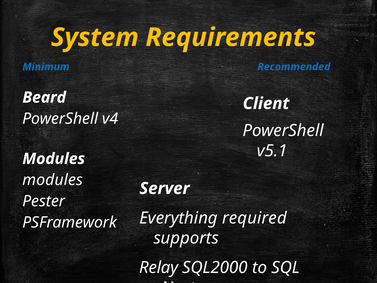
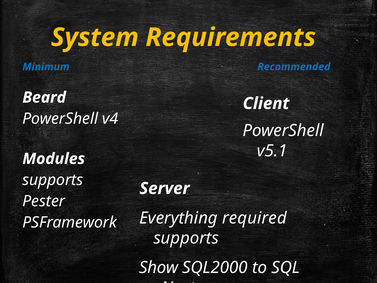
modules: modules -> supports (53, 180)
Relay: Relay -> Show (159, 267)
